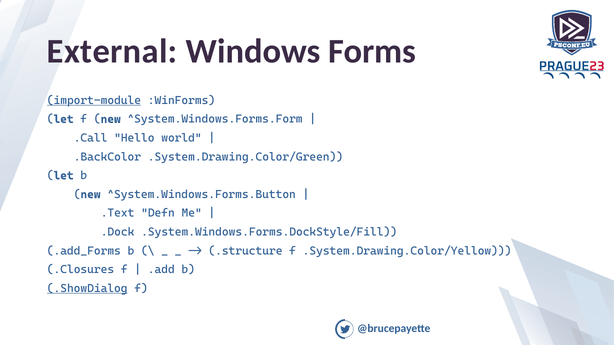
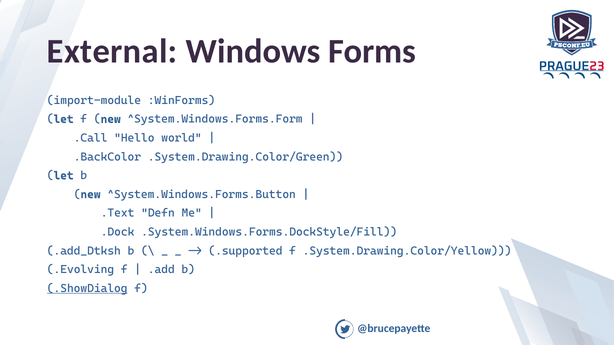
import-module underline: present -> none (94, 100)
.add_Forms: .add_Forms -> .add_Dtksh (84, 251)
.structure: .structure -> .supported (245, 251)
.Closures: .Closures -> .Evolving (80, 270)
